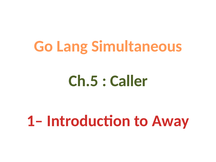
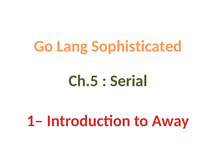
Simultaneous: Simultaneous -> Sophisticated (137, 46)
Caller: Caller -> Serial (129, 81)
